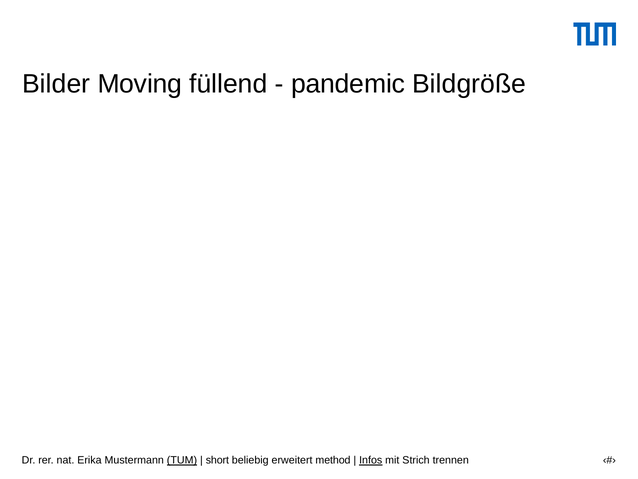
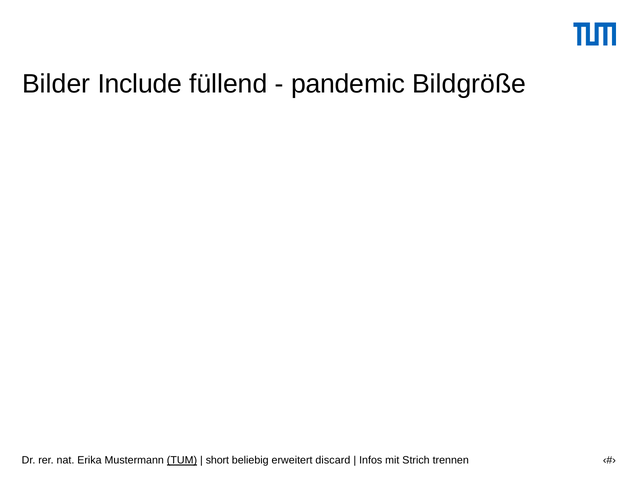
Moving: Moving -> Include (140, 84)
method: method -> discard (333, 460)
Infos underline: present -> none (371, 460)
